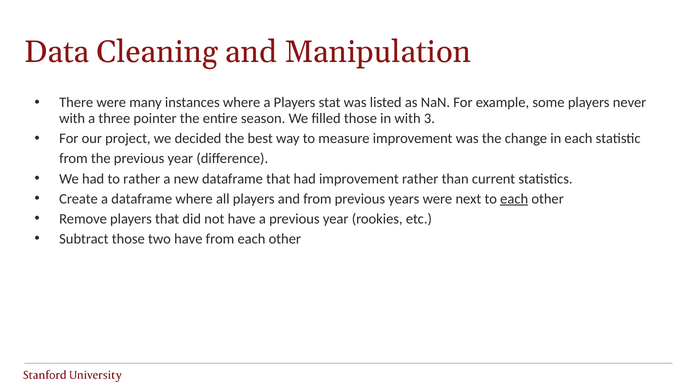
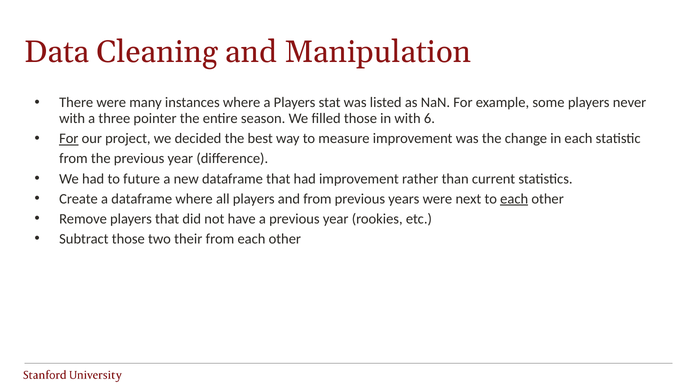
3: 3 -> 6 (429, 118)
For underline: none -> present (69, 139)
to rather: rather -> future (142, 179)
two have: have -> their (188, 239)
